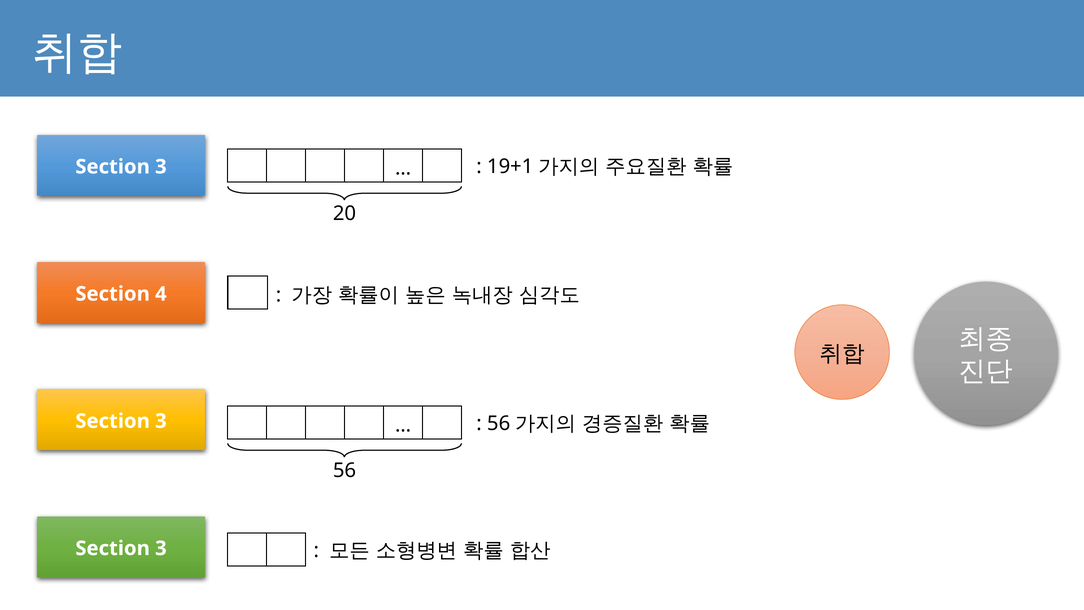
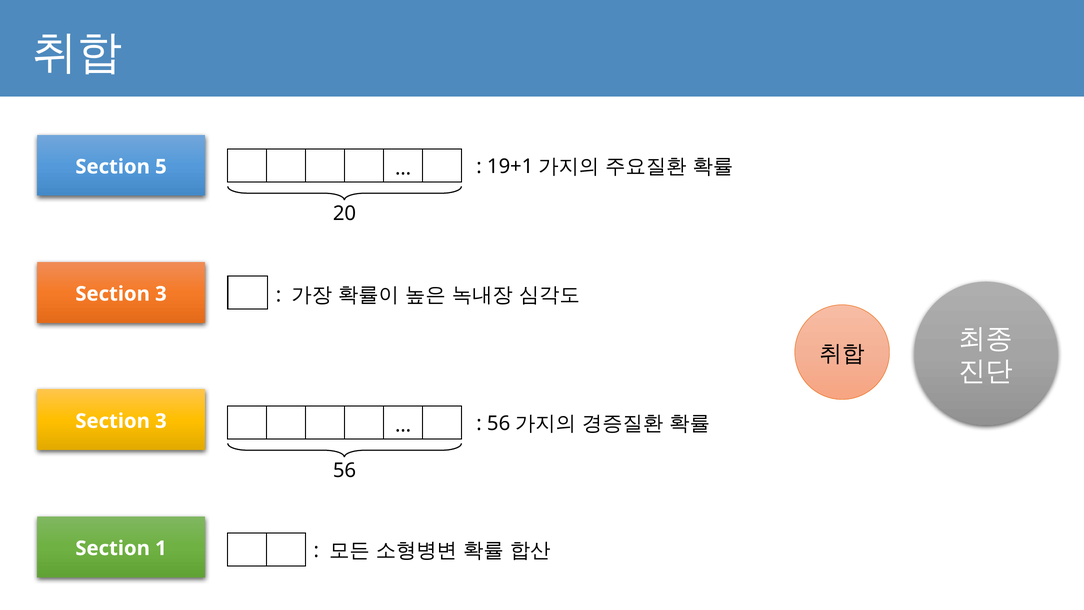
3: 3 -> 5 (161, 167)
4: 4 -> 3 (161, 294)
3: 3 -> 1 (161, 548)
